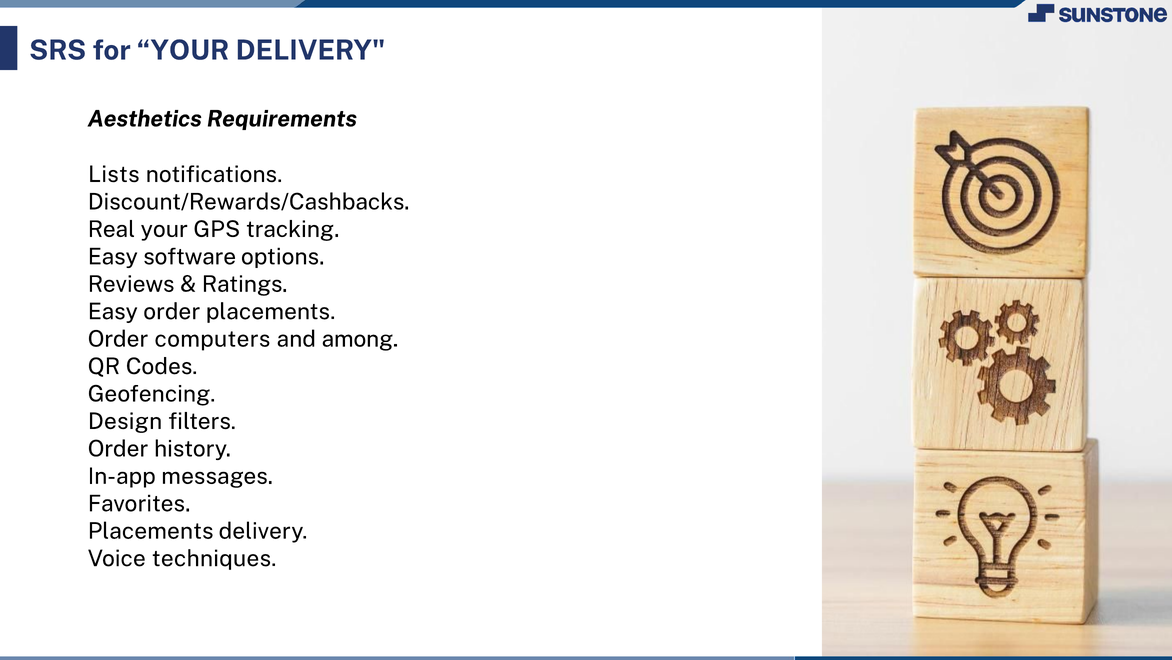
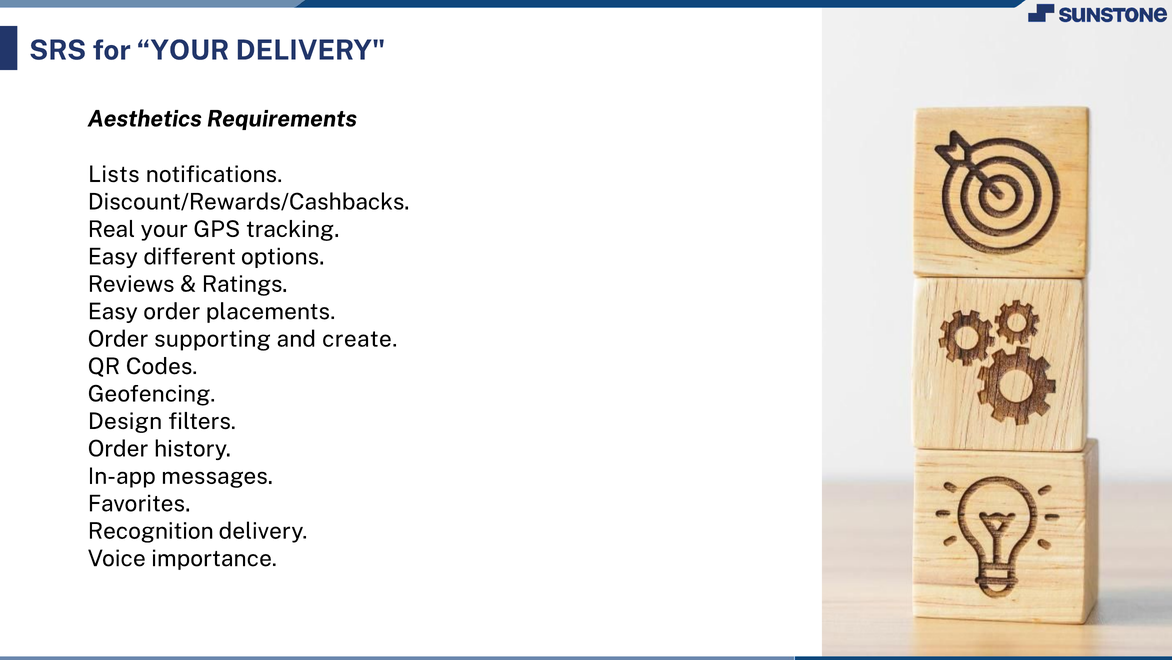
software: software -> different (190, 257)
computers: computers -> supporting (212, 339)
among: among -> create (360, 339)
Placements: Placements -> Recognition (151, 531)
techniques: techniques -> importance (214, 558)
